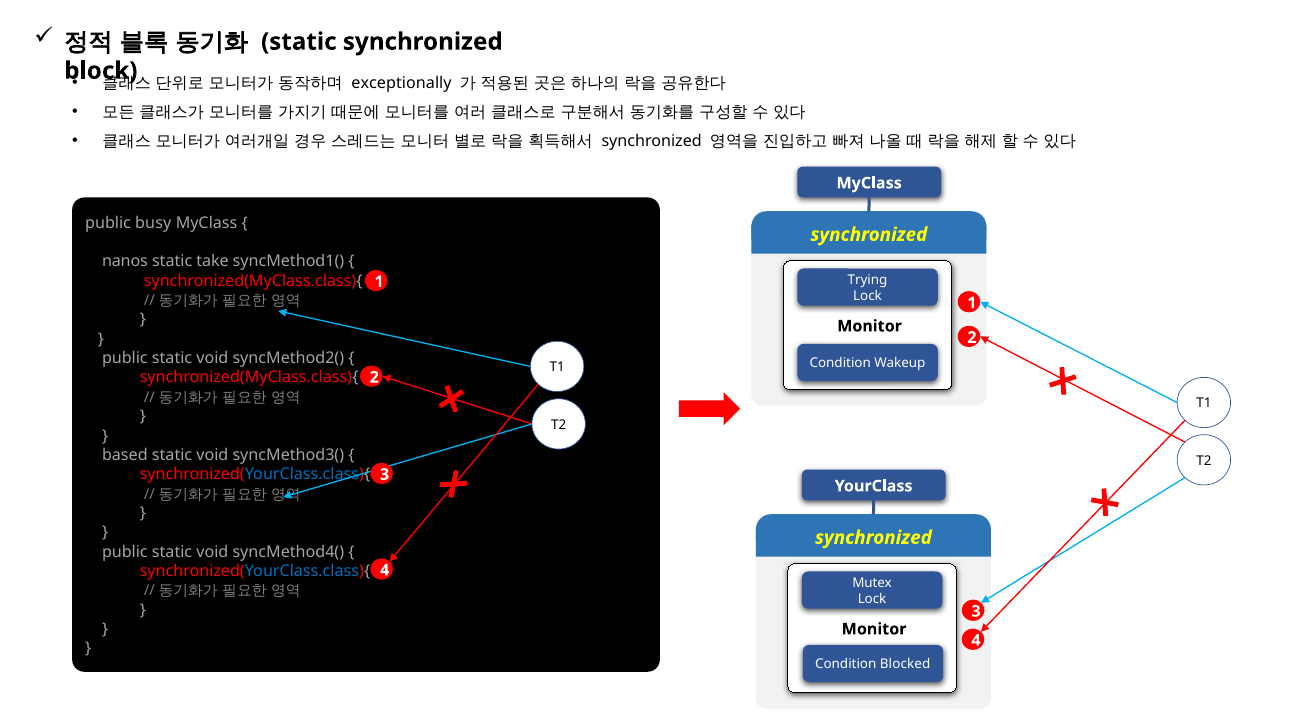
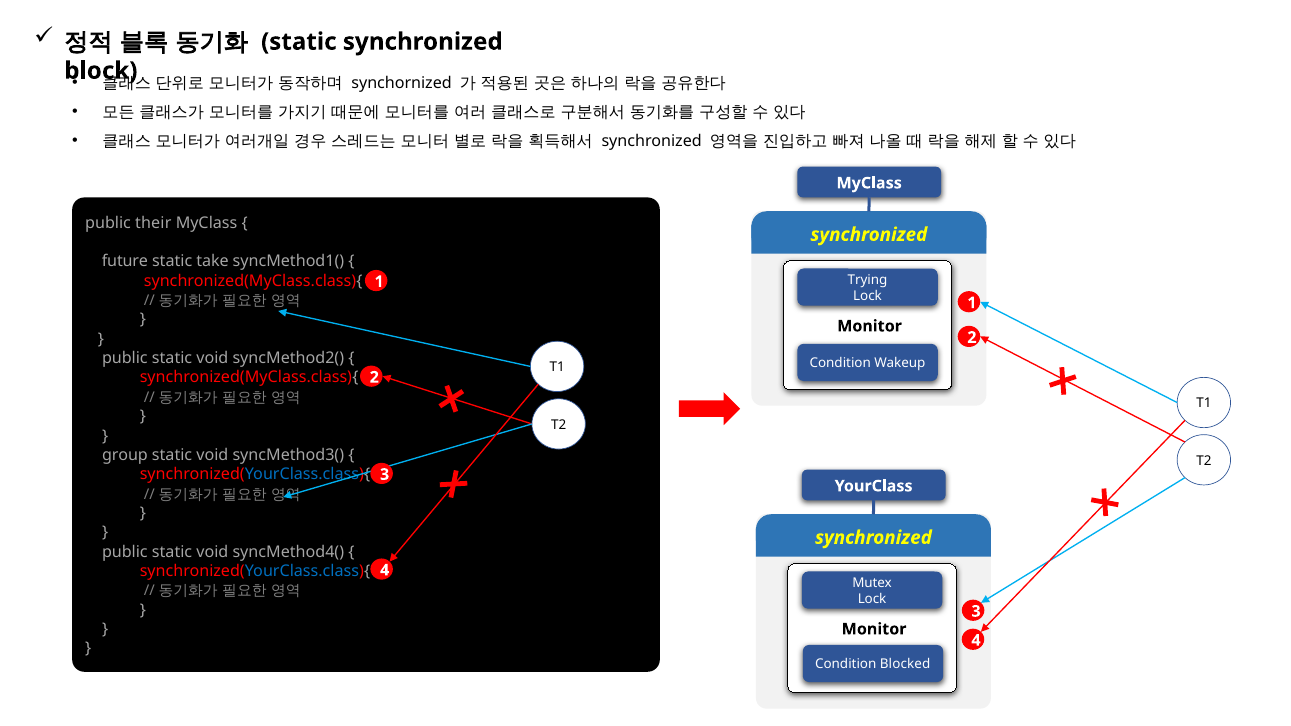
exceptionally: exceptionally -> synchornized (402, 83)
busy: busy -> their (153, 223)
nanos: nanos -> future (125, 262)
based: based -> group (125, 455)
